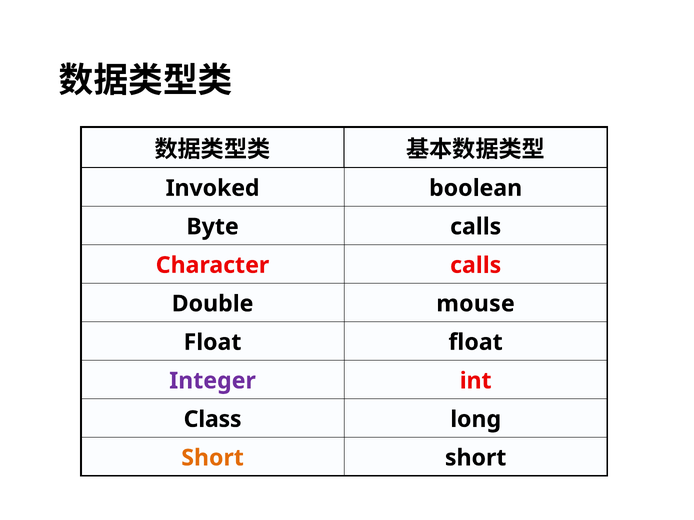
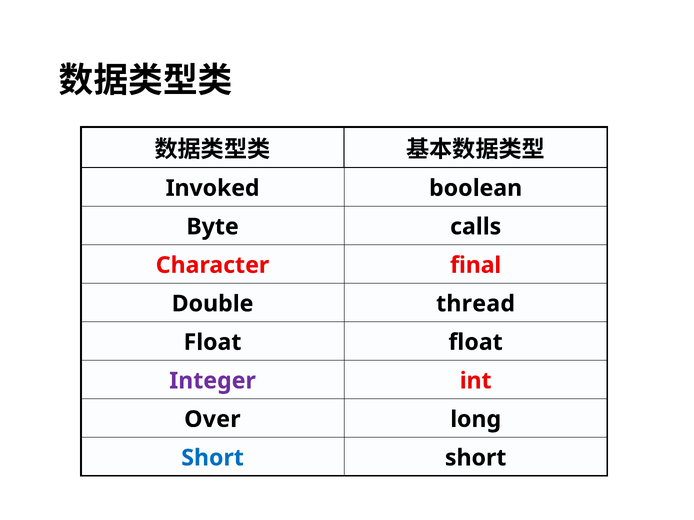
Character calls: calls -> final (476, 265)
mouse: mouse -> thread (476, 304)
Class: Class -> Over (212, 420)
Short colour: orange -> blue (213, 458)
